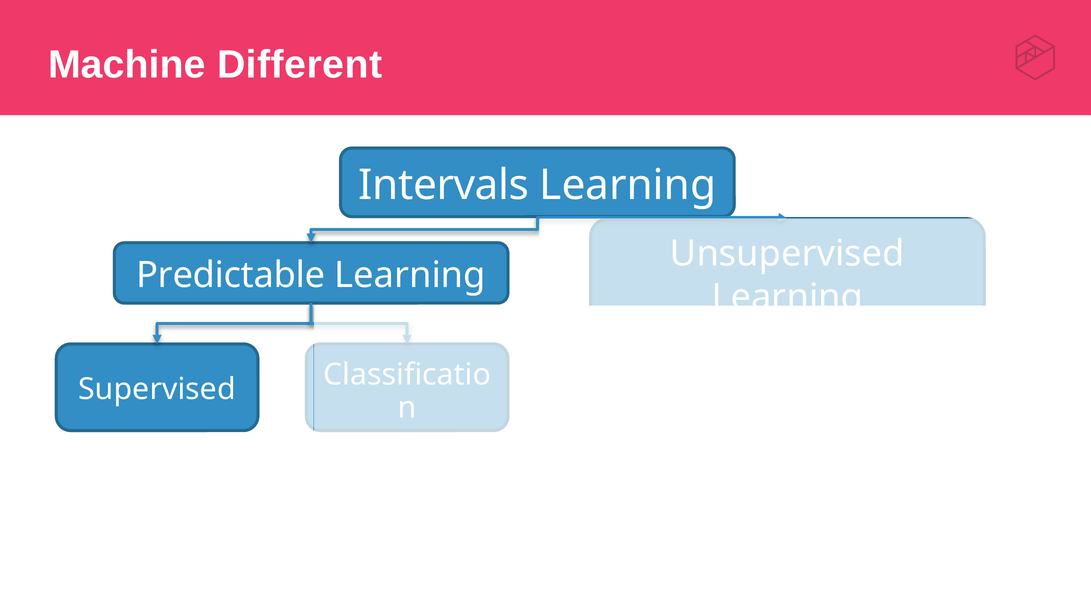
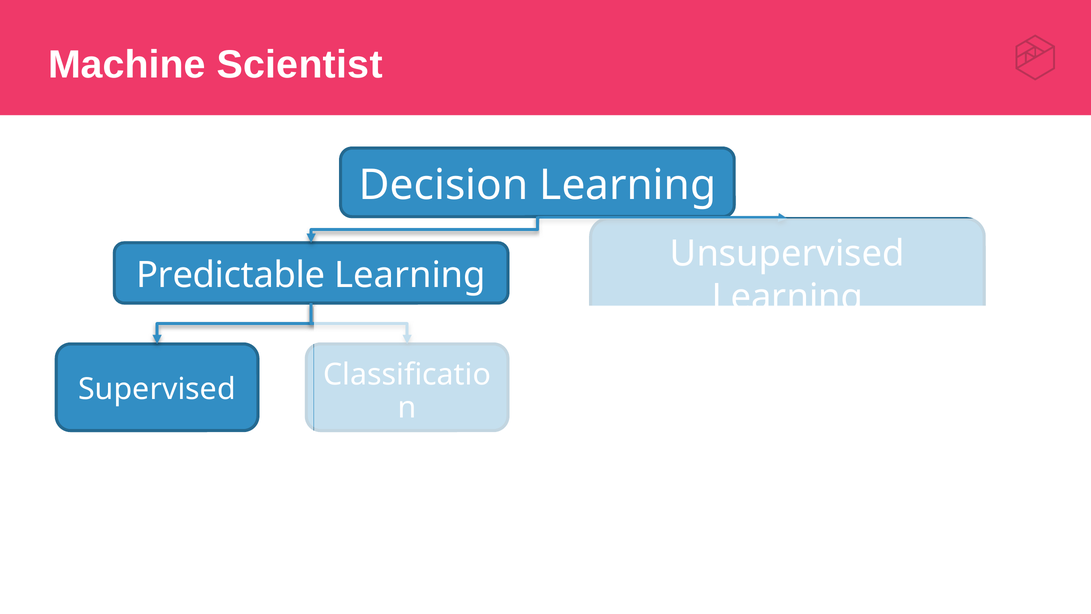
Different: Different -> Scientist (300, 65)
Intervals: Intervals -> Decision (444, 185)
